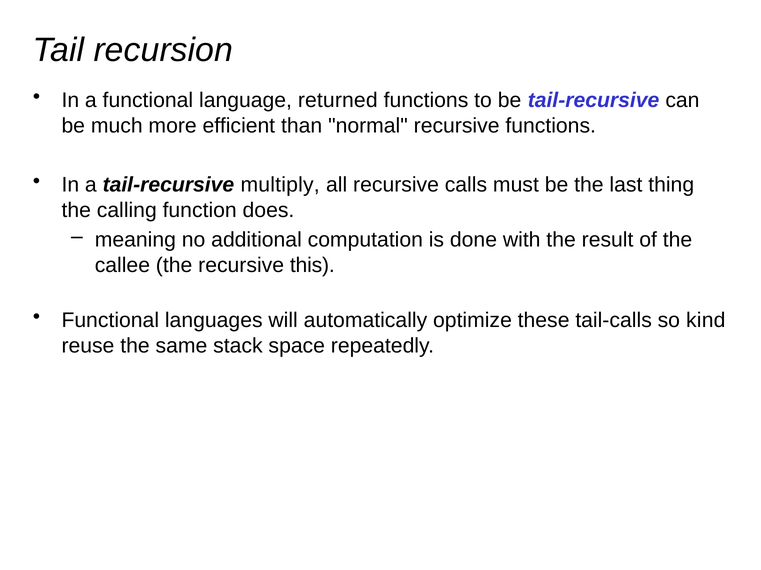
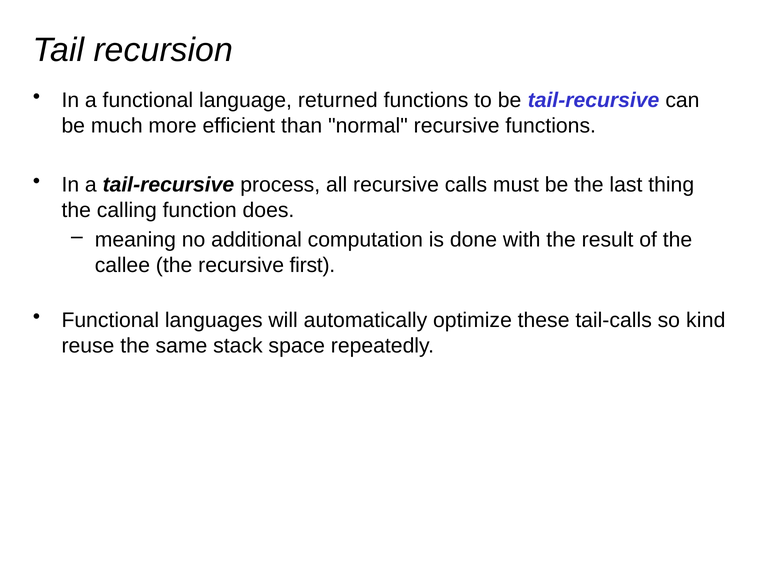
multiply: multiply -> process (280, 185)
this: this -> first (312, 266)
